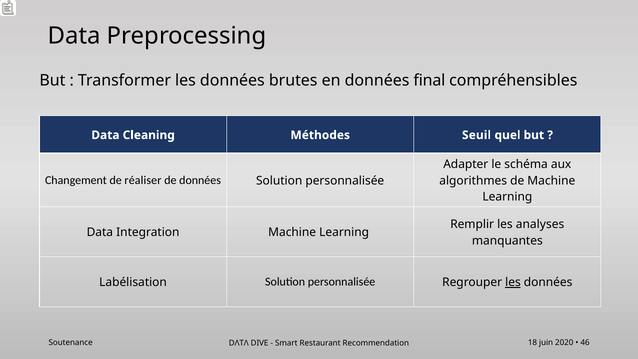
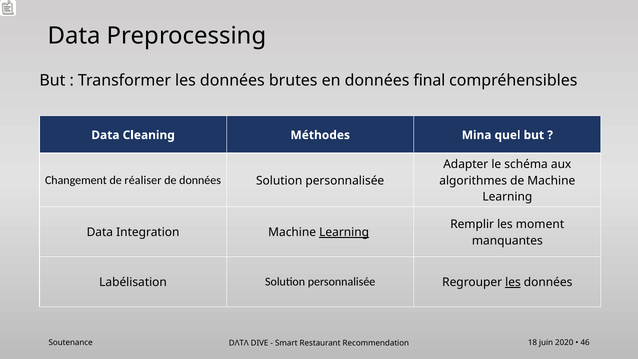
Seuil: Seuil -> Mina (477, 135)
analyses: analyses -> moment (540, 224)
Learning underline: none -> present (344, 232)
